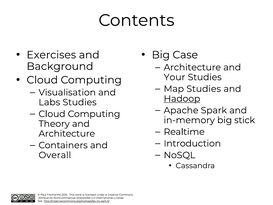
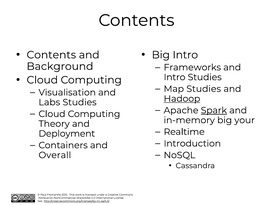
Exercises: Exercises -> Contents (51, 55)
Big Case: Case -> Intro (185, 55)
Architecture: Architecture -> Frameworks (192, 67)
Your: Your -> Intro (175, 77)
Spark underline: none -> present (214, 110)
stick: stick -> your (245, 120)
Architecture: Architecture -> Deployment (67, 133)
